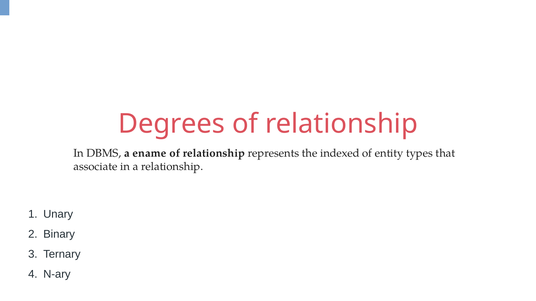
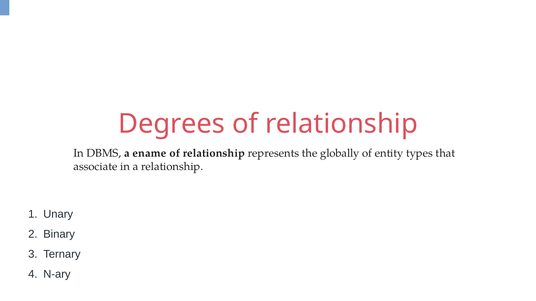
indexed: indexed -> globally (340, 154)
